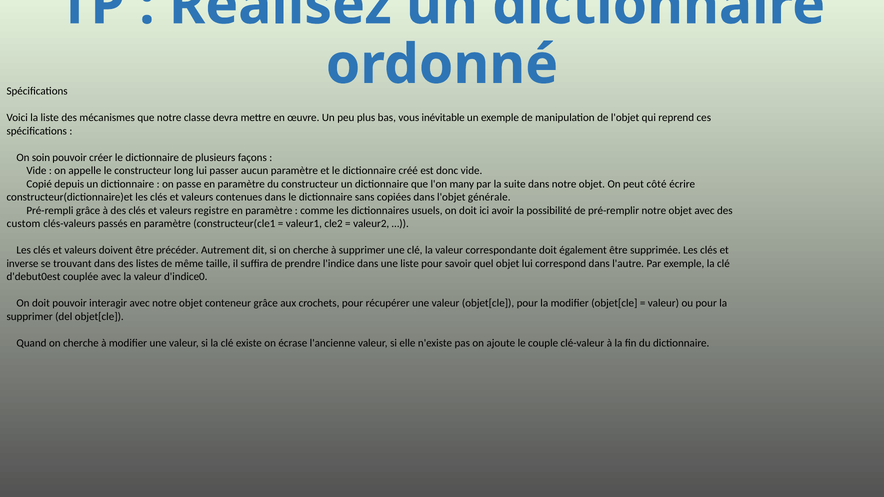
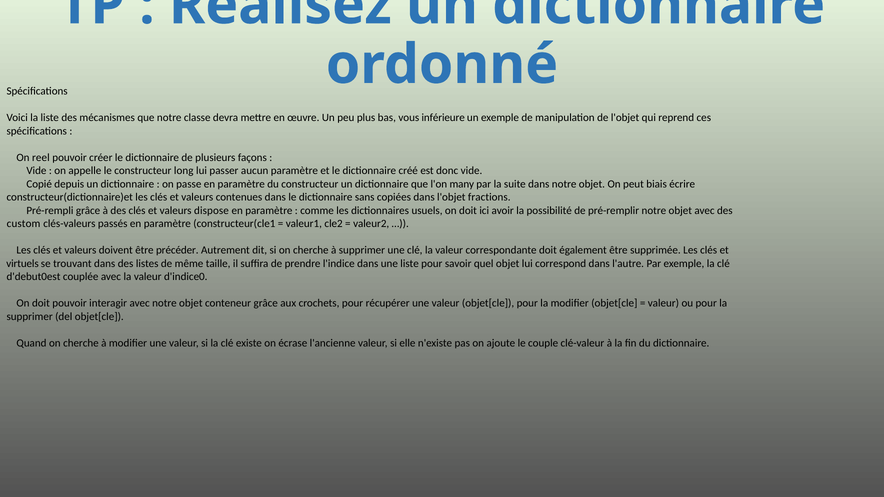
inévitable: inévitable -> inférieure (443, 118)
soin: soin -> reel (41, 158)
côté: côté -> biais (657, 184)
générale: générale -> fractions (489, 197)
registre: registre -> dispose (211, 211)
inverse: inverse -> virtuels (23, 264)
